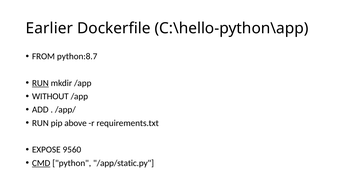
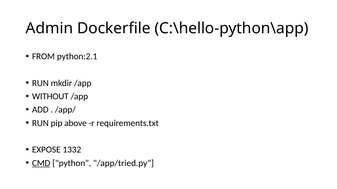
Earlier: Earlier -> Admin (49, 28)
python:8.7: python:8.7 -> python:2.1 (77, 57)
RUN underline: present -> none (40, 83)
9560: 9560 -> 1332 (72, 150)
/app/static.py: /app/static.py -> /app/tried.py (123, 164)
